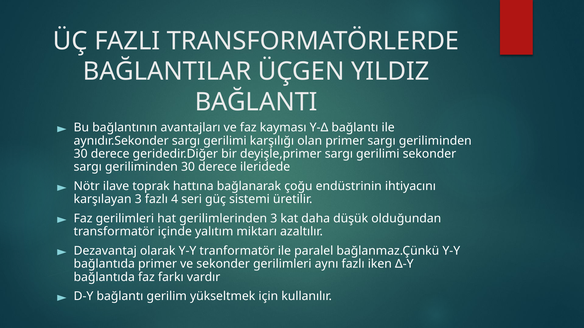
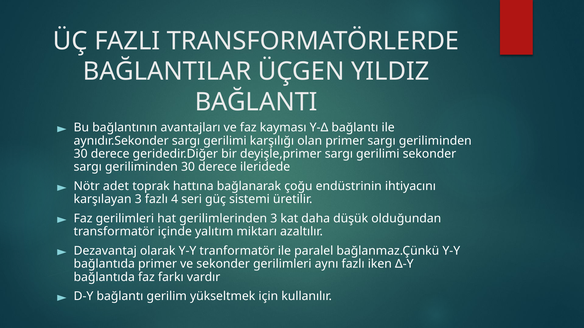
ilave: ilave -> adet (116, 186)
